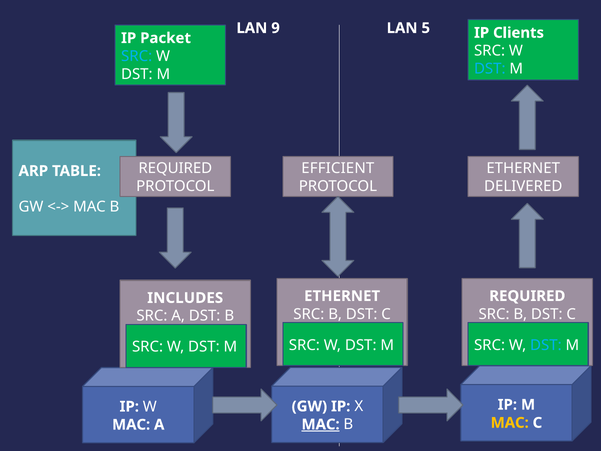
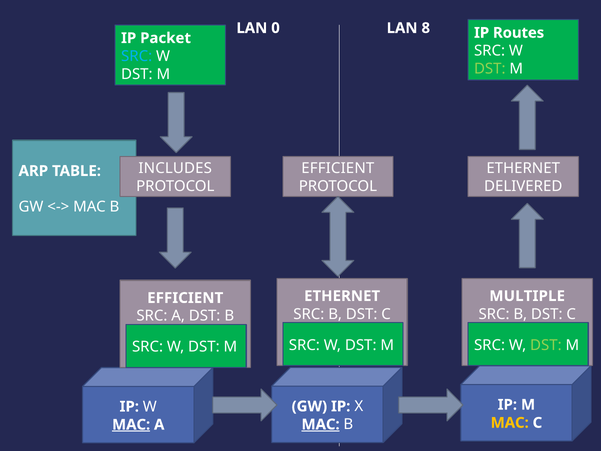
9: 9 -> 0 (276, 28)
5: 5 -> 8 (426, 28)
Clients: Clients -> Routes (519, 33)
DST colour: light blue -> light green (490, 69)
REQUIRED: REQUIRED -> INCLUDES (175, 168)
REQUIRED: REQUIRED -> MULTIPLE (527, 296)
INCLUDES: INCLUDES -> EFFICIENT (185, 298)
DST colour: light blue -> light green (546, 345)
MAC underline: none -> present (131, 424)
